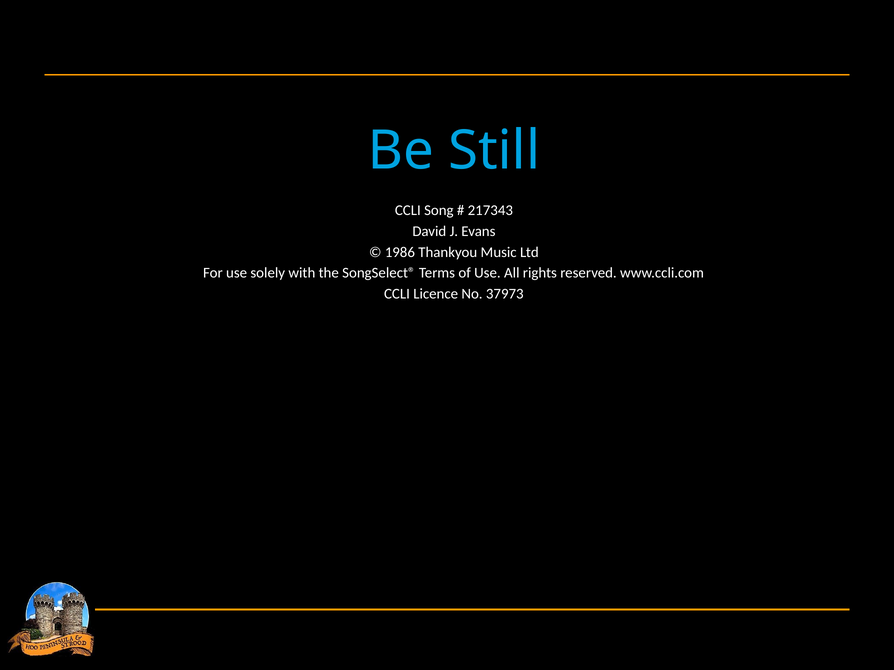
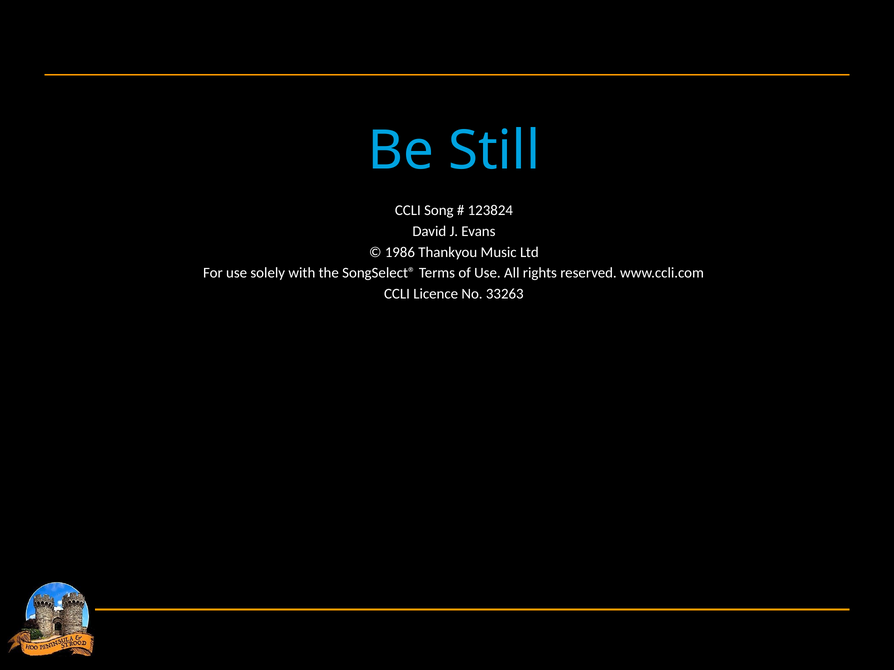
217343: 217343 -> 123824 (490, 211)
37973: 37973 -> 33263 (505, 294)
